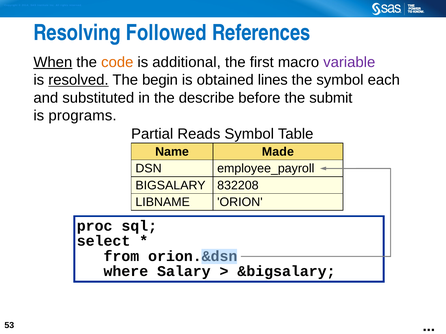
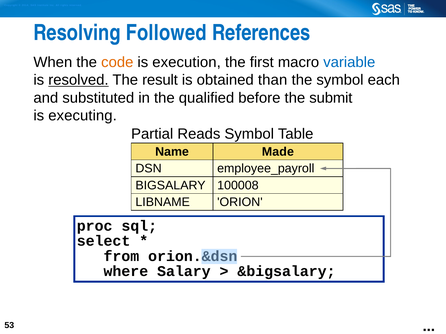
When underline: present -> none (53, 62)
additional: additional -> execution (187, 62)
variable colour: purple -> blue (349, 62)
begin: begin -> result (160, 80)
lines: lines -> than (273, 80)
describe: describe -> qualified (207, 98)
programs: programs -> executing (83, 116)
832208: 832208 -> 100008 (238, 186)
